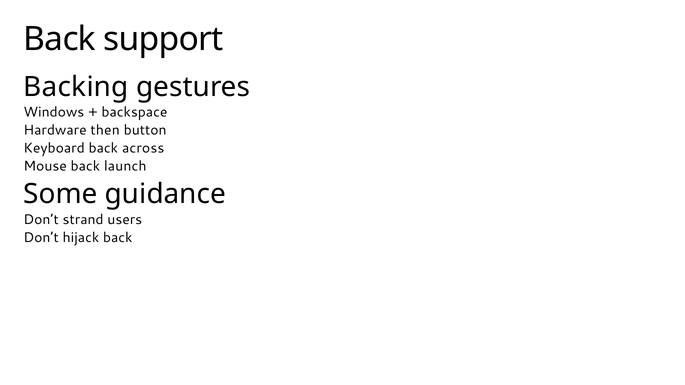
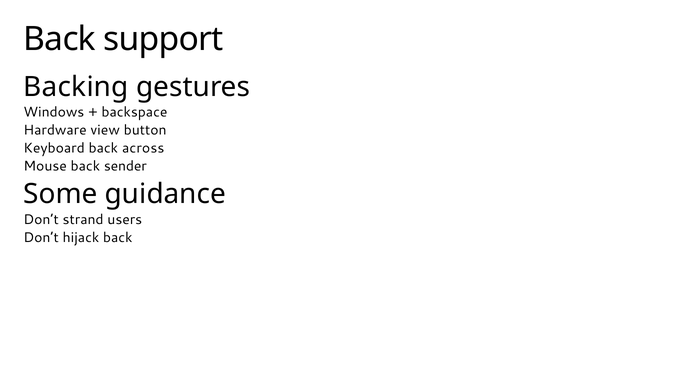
then: then -> view (105, 130)
launch: launch -> sender (125, 166)
